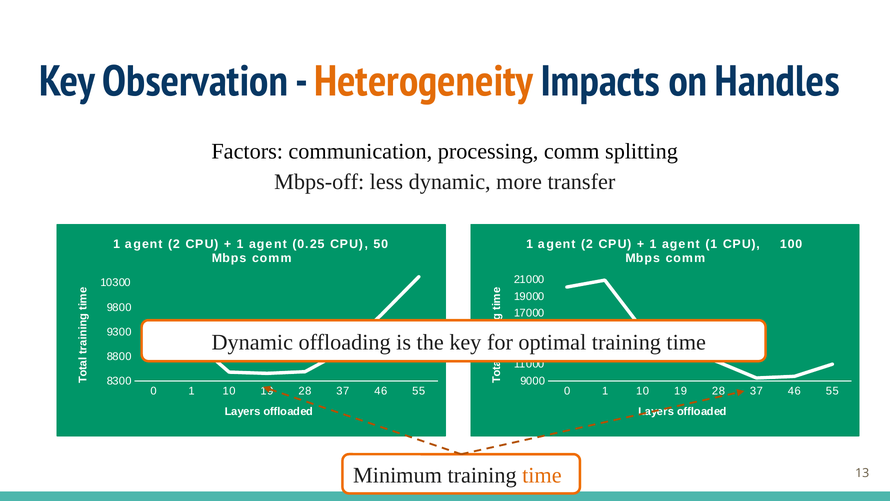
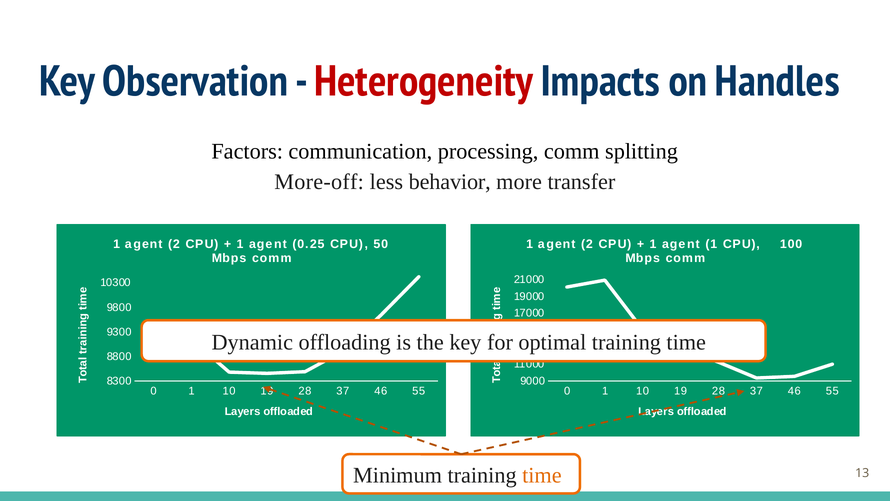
Heterogeneity colour: orange -> red (424, 81)
Mbps-off: Mbps-off -> More-off (319, 182)
less dynamic: dynamic -> behavior (450, 182)
